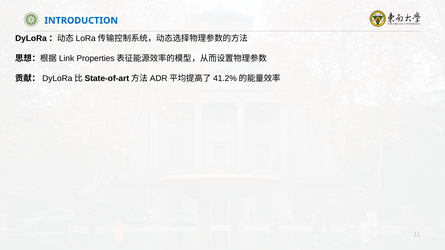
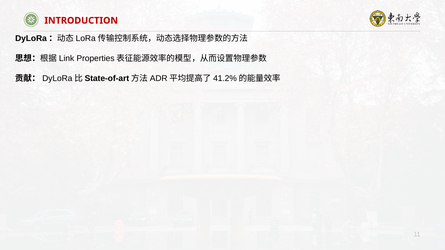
INTRODUCTION colour: blue -> red (81, 21)
